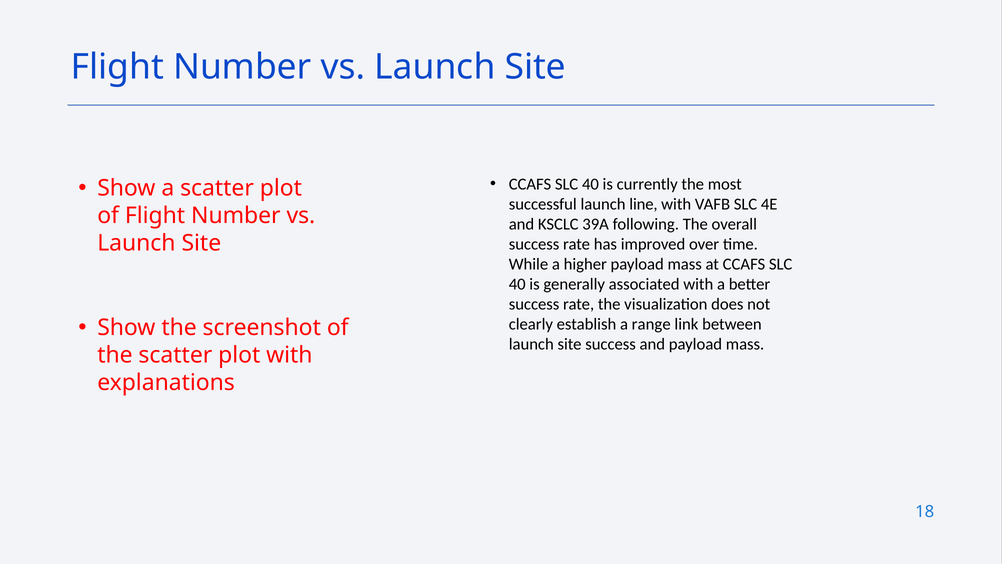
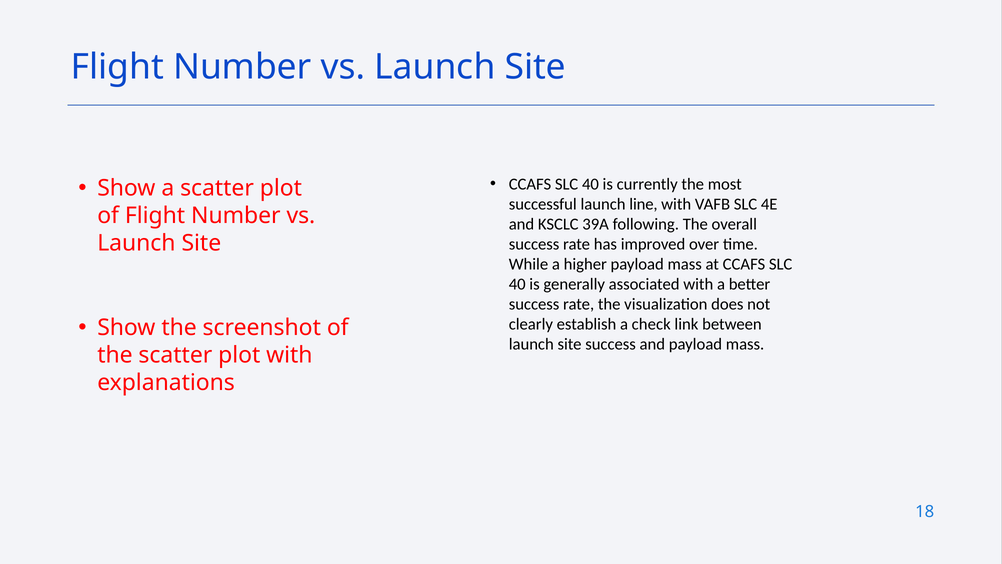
range: range -> check (651, 324)
